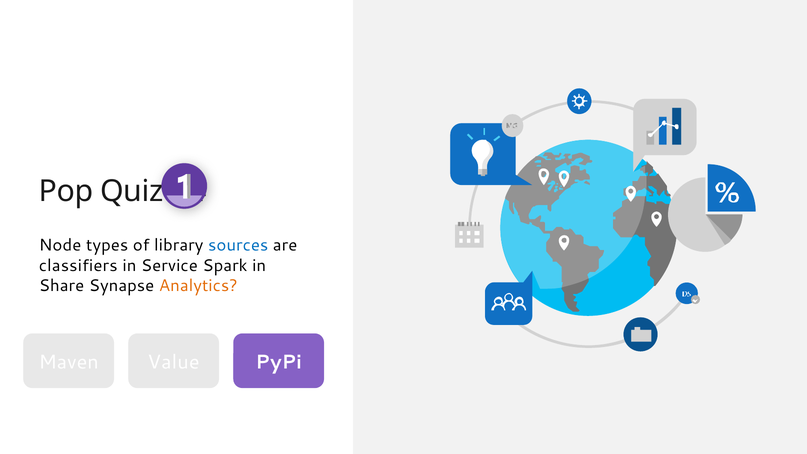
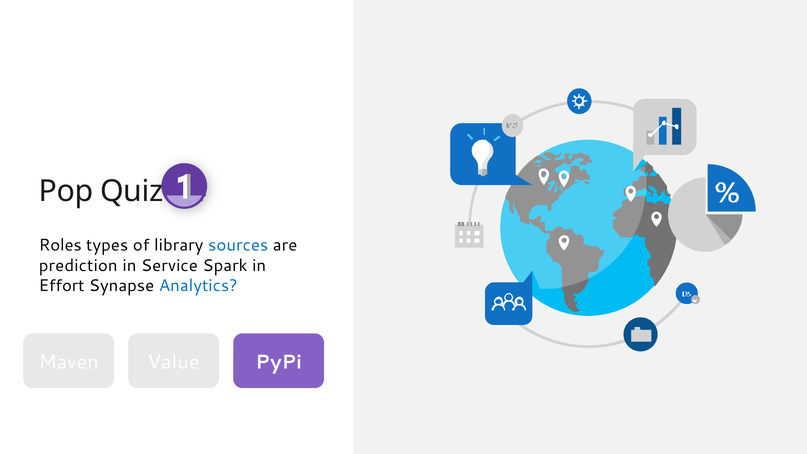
Node: Node -> Roles (60, 245)
classifiers: classifiers -> prediction (78, 265)
Share: Share -> Effort (62, 286)
Analytics colour: orange -> blue (198, 286)
